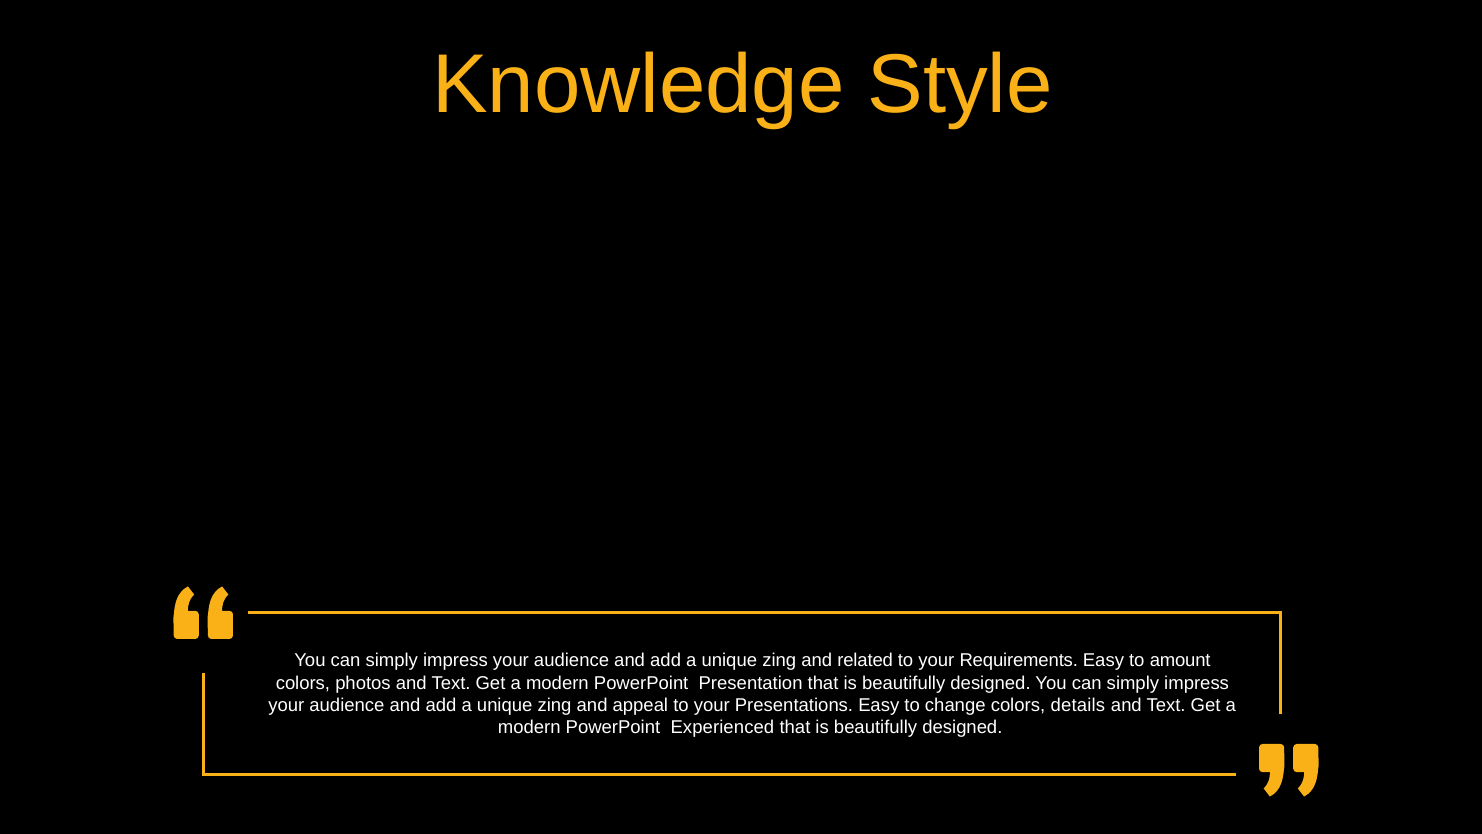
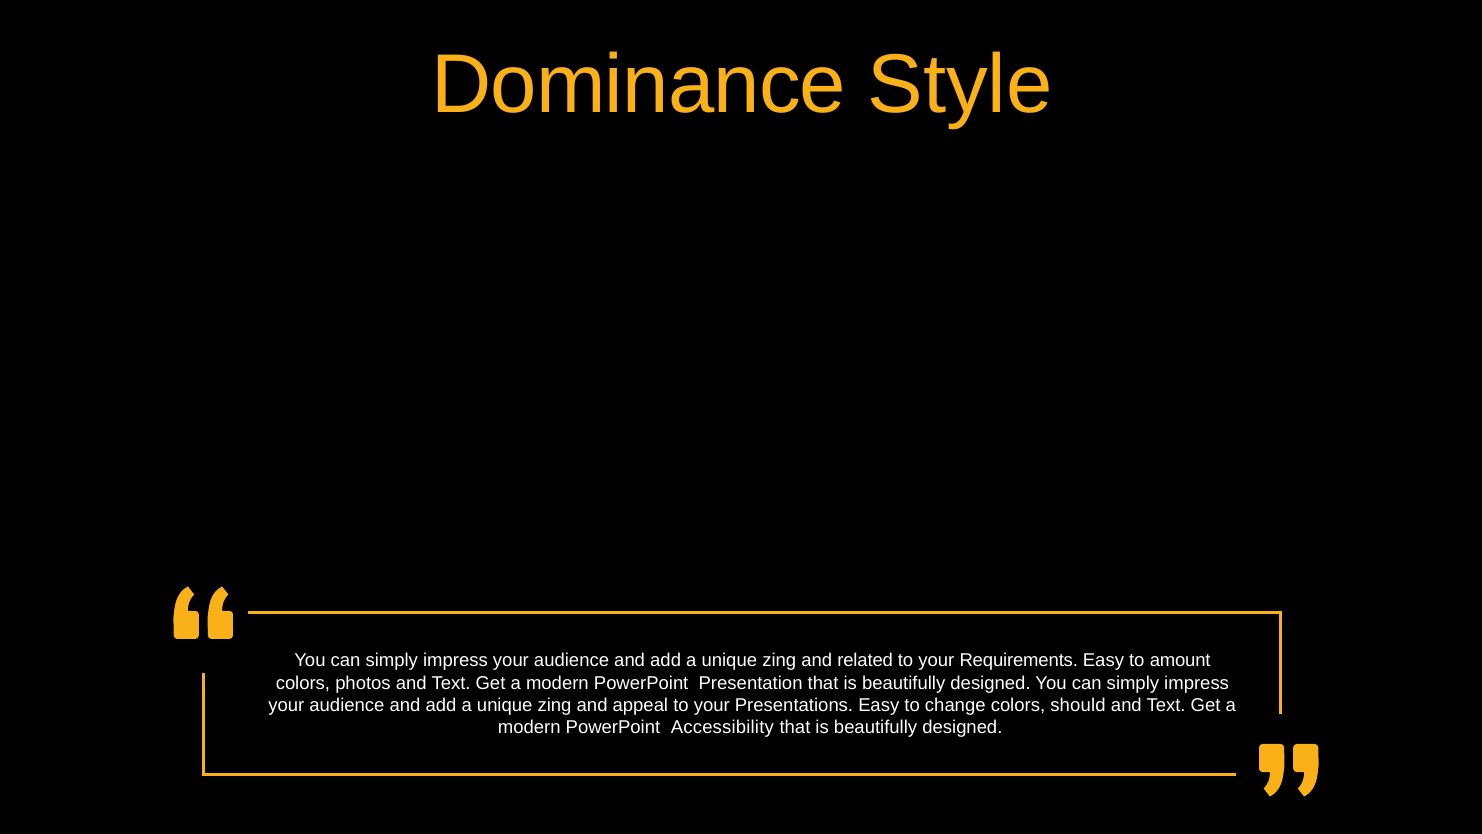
Knowledge: Knowledge -> Dominance (639, 85)
details: details -> should (1078, 705)
Experienced: Experienced -> Accessibility (722, 727)
